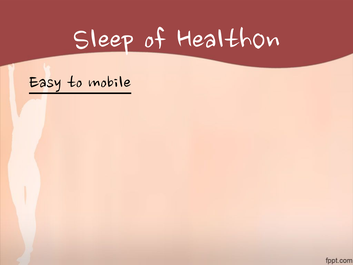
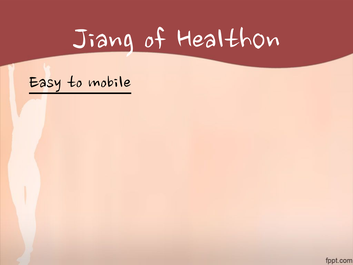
Sleep: Sleep -> Jiang (103, 35)
